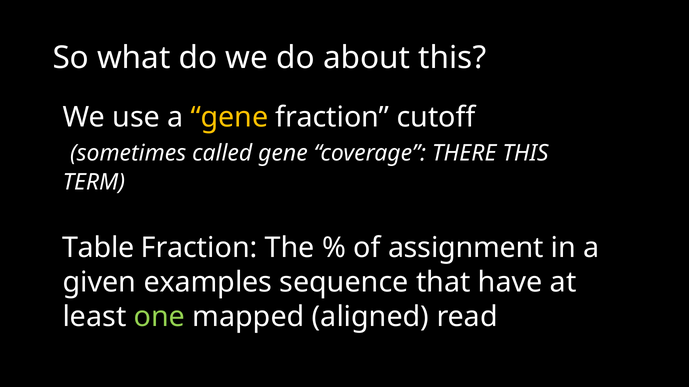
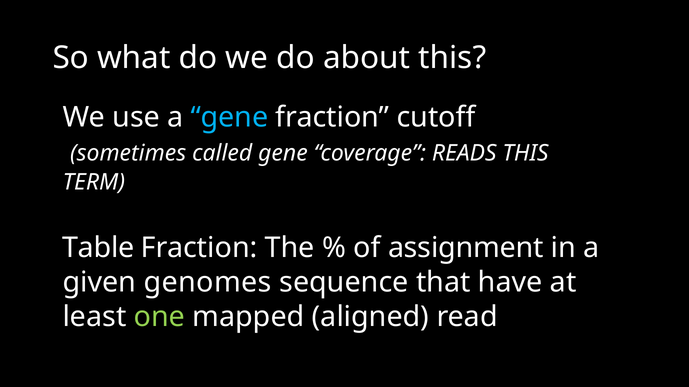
gene colour: yellow -> light blue (230, 117)
THERE: THERE -> READS (464, 154)
examples: examples -> genomes (208, 283)
